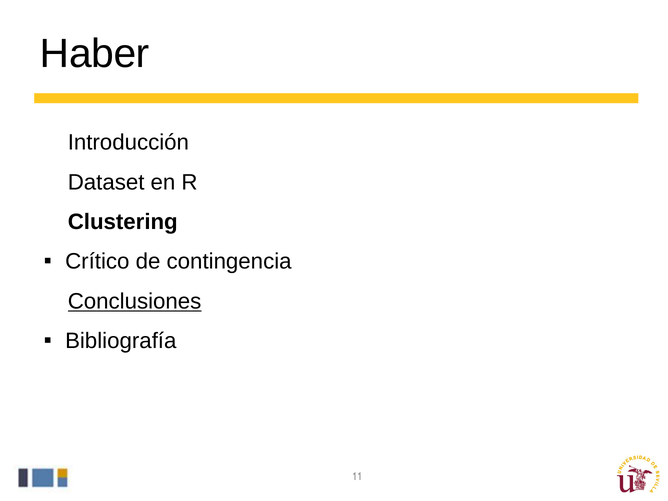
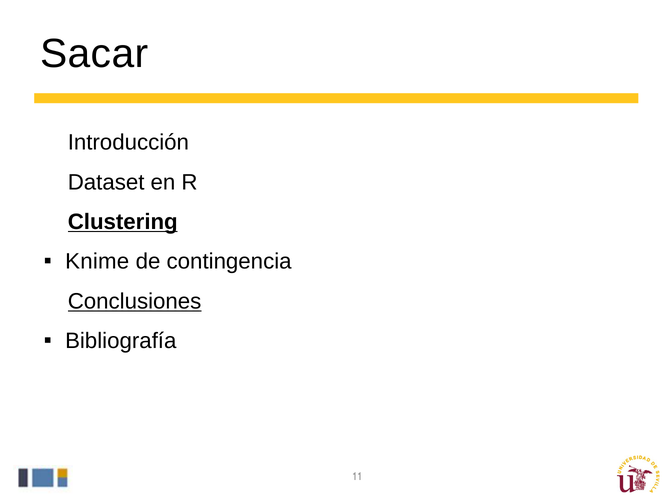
Haber: Haber -> Sacar (94, 54)
Clustering underline: none -> present (123, 222)
Crítico: Crítico -> Knime (97, 262)
